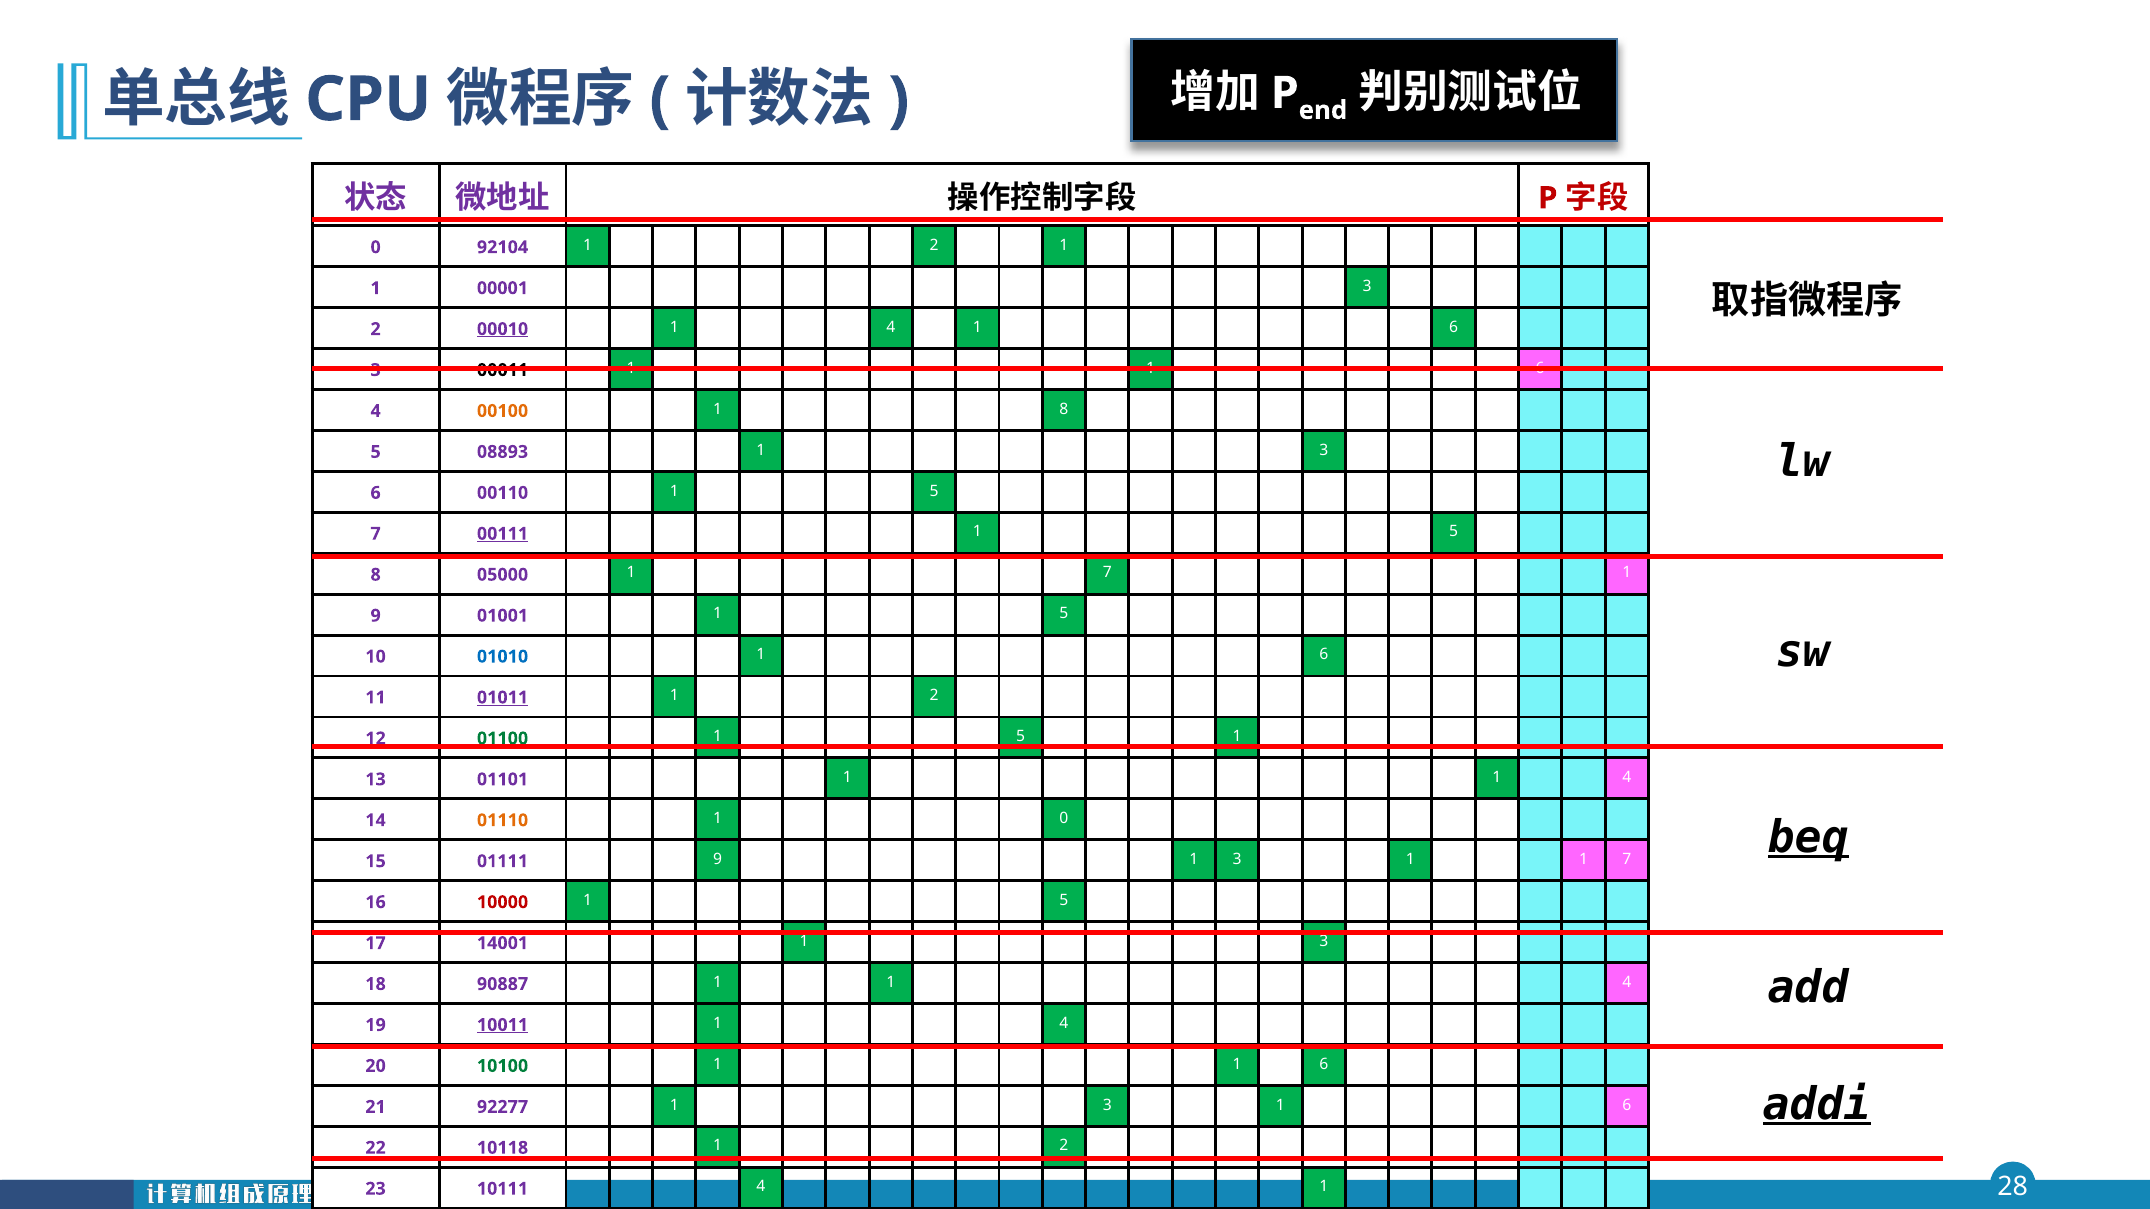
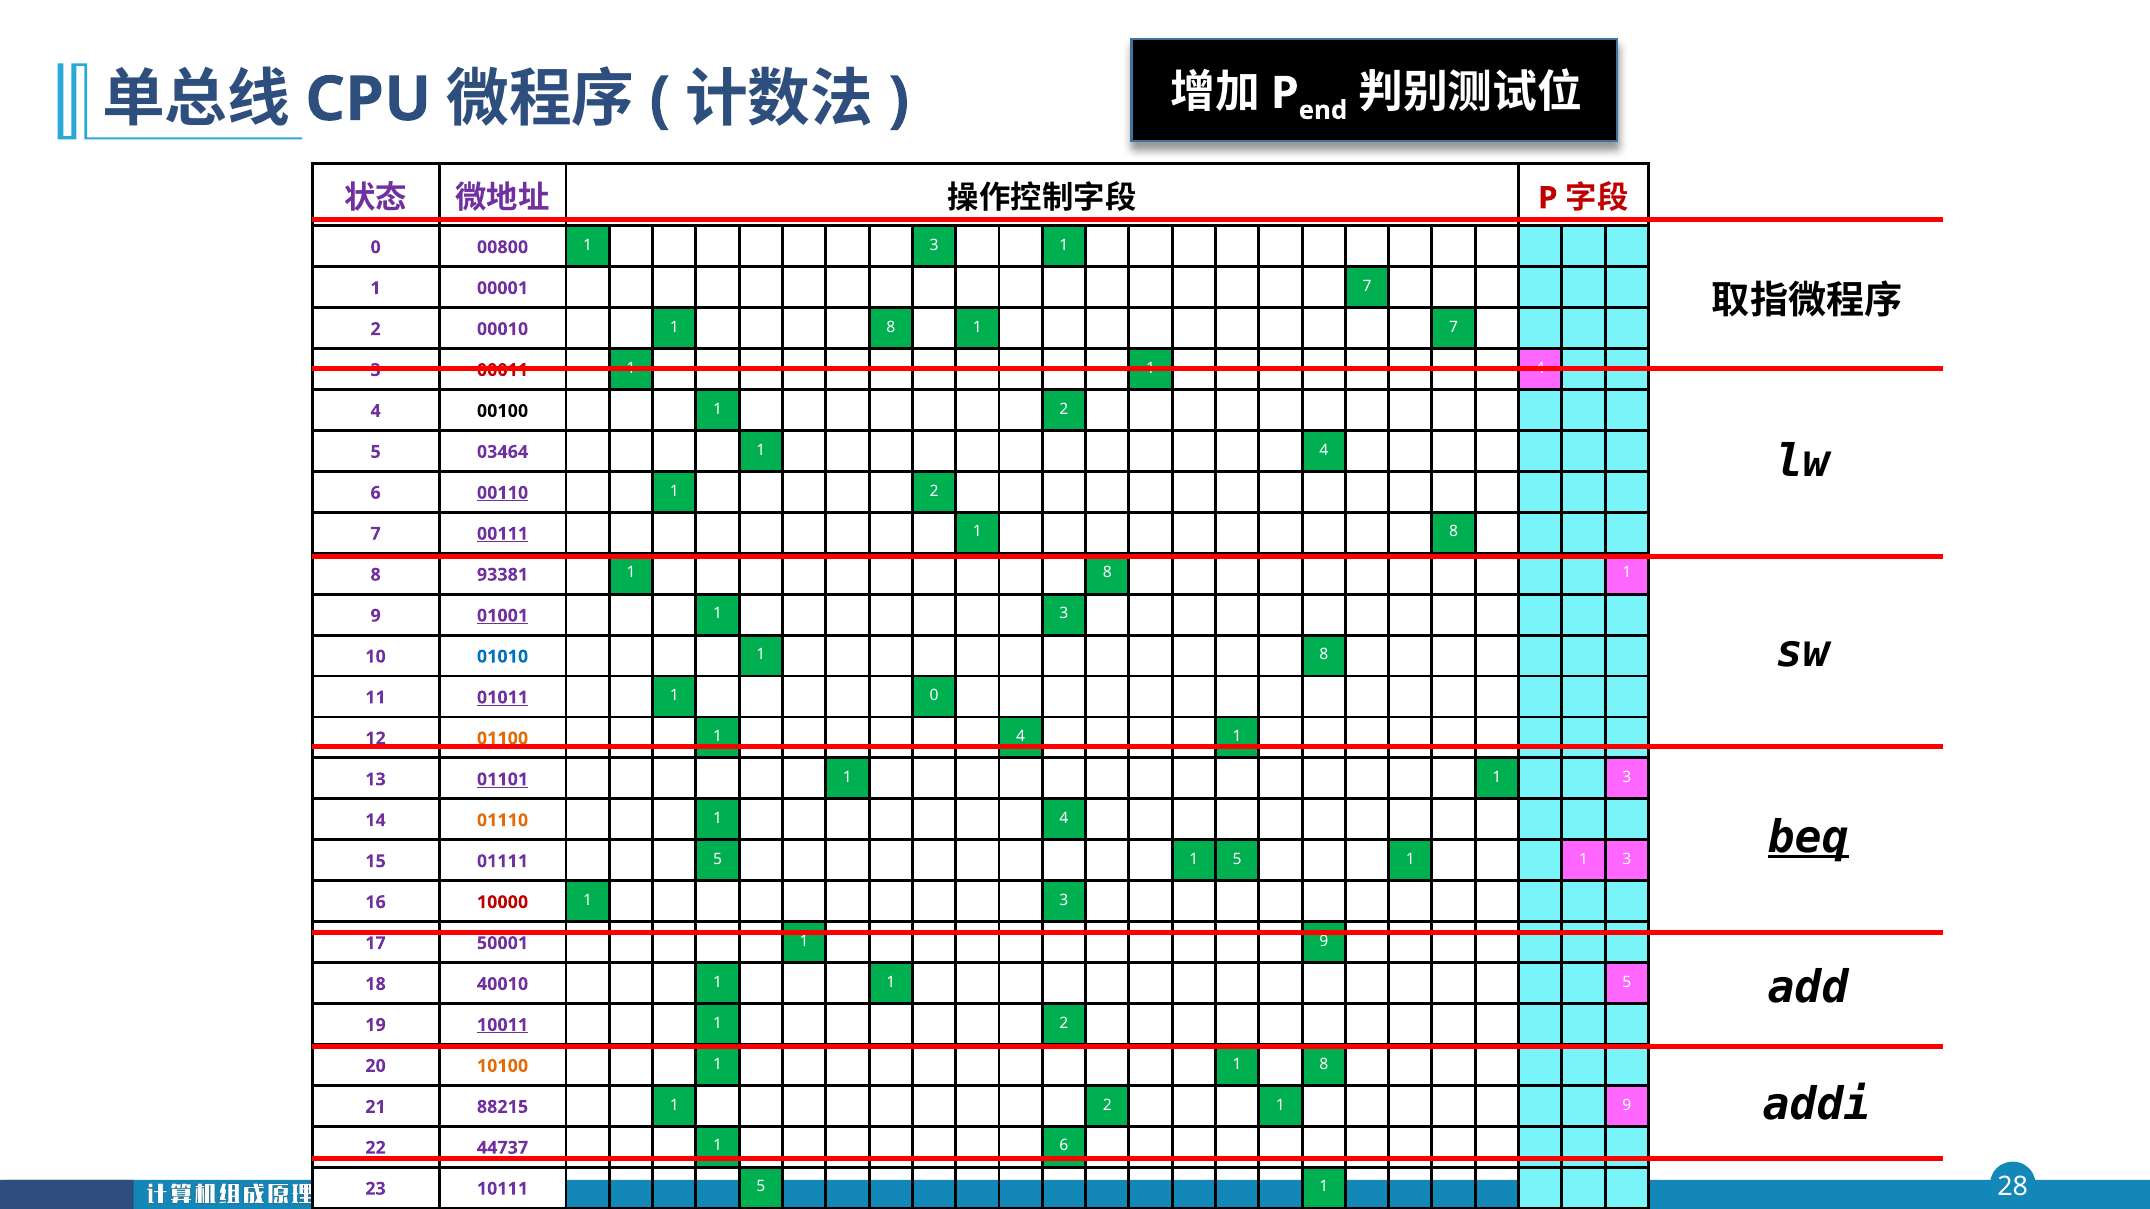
92104: 92104 -> 00800 (503, 247)
2: 2 -> 3 (934, 245)
00001 3: 3 -> 7 (1367, 286)
00010 underline: present -> none (503, 329)
4: 4 -> 8 (891, 327)
6: 6 -> 7 (1454, 327)
00011 colour: black -> red (503, 370)
6: 6 -> 4 (1540, 368)
00100 colour: orange -> black (503, 411)
8: 8 -> 2 (1064, 409)
08893: 08893 -> 03464 (503, 452)
3: 3 -> 4 (1324, 450)
00110 underline: none -> present (503, 493)
5: 5 -> 2 (934, 491)
5: 5 -> 8 (1454, 532)
05000: 05000 -> 93381 (503, 575)
7: 7 -> 8 (1107, 573)
01001 underline: none -> present (503, 616)
5: 5 -> 3 (1064, 614)
6: 6 -> 8 (1324, 655)
2: 2 -> 0 (934, 696)
01100 colour: green -> orange (503, 739)
5: 5 -> 4 (1021, 737)
01101 underline: none -> present (503, 780)
4: 4 -> 3 (1627, 778)
0: 0 -> 4 (1064, 819)
01111 9: 9 -> 5 (718, 860)
3: 3 -> 5 (1237, 860)
7: 7 -> 3 (1627, 860)
5: 5 -> 3 (1064, 900)
14001: 14001 -> 50001 (503, 943)
3: 3 -> 9 (1324, 941)
90887: 90887 -> 40010 (503, 984)
4: 4 -> 5 (1627, 982)
4: 4 -> 2 (1064, 1023)
10100 colour: green -> orange (503, 1066)
6: 6 -> 8 (1324, 1064)
addi underline: present -> none (1817, 1105)
92277: 92277 -> 88215 (503, 1107)
3: 3 -> 2 (1107, 1105)
6: 6 -> 9 (1627, 1105)
10118: 10118 -> 44737 (503, 1148)
2: 2 -> 6 (1064, 1146)
10111 4: 4 -> 5 (761, 1187)
